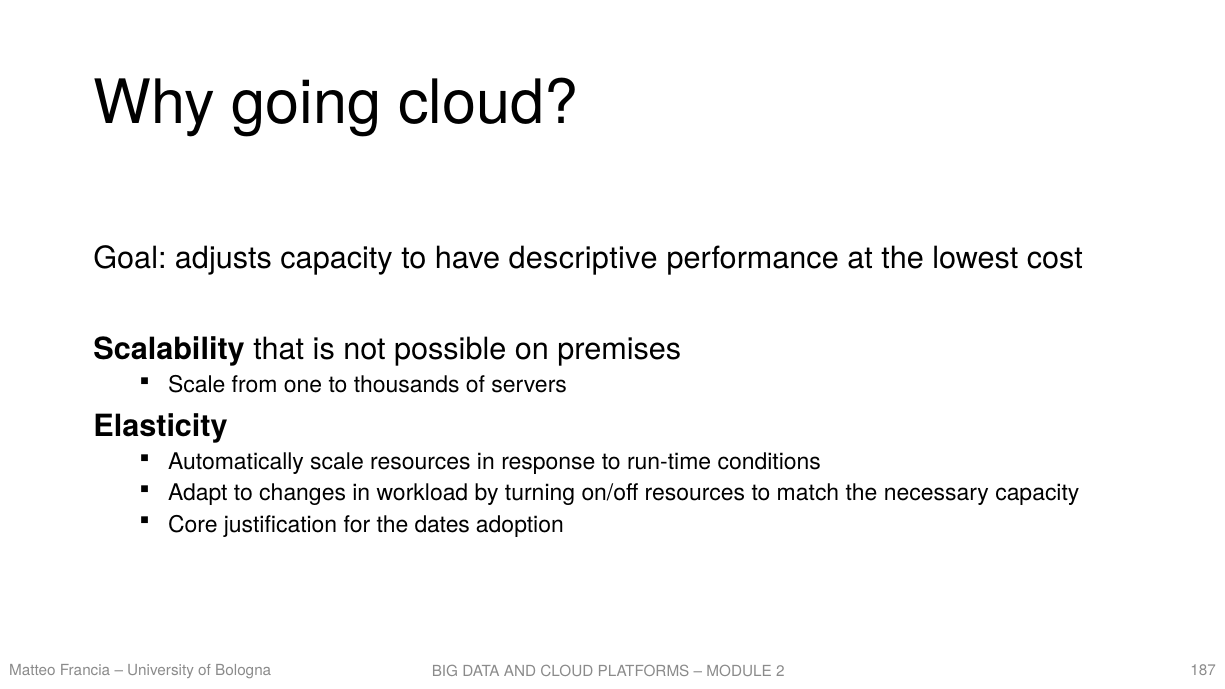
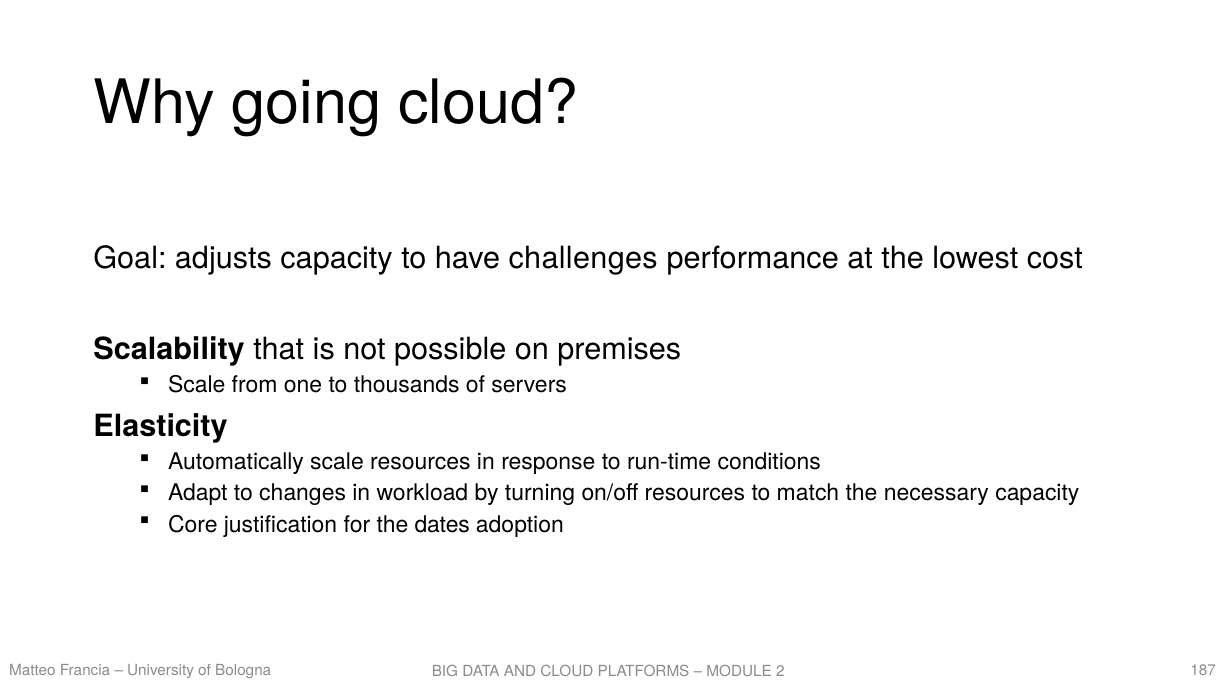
descriptive: descriptive -> challenges (583, 258)
